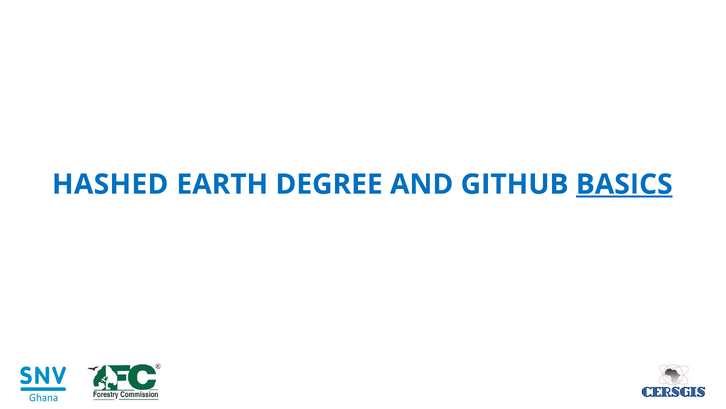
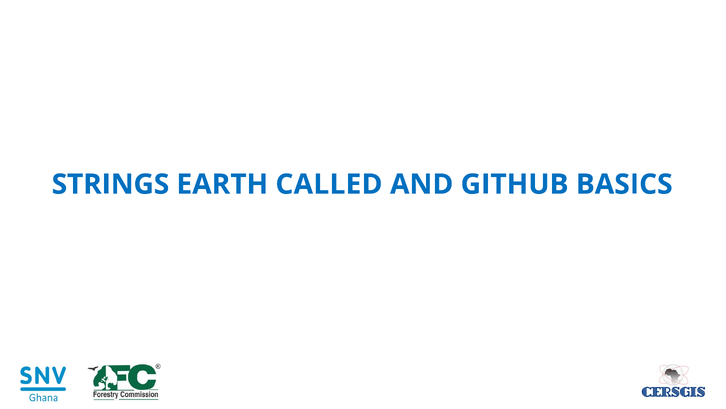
HASHED: HASHED -> STRINGS (110, 184)
DEGREE: DEGREE -> CALLED (329, 184)
BASICS underline: present -> none (624, 184)
